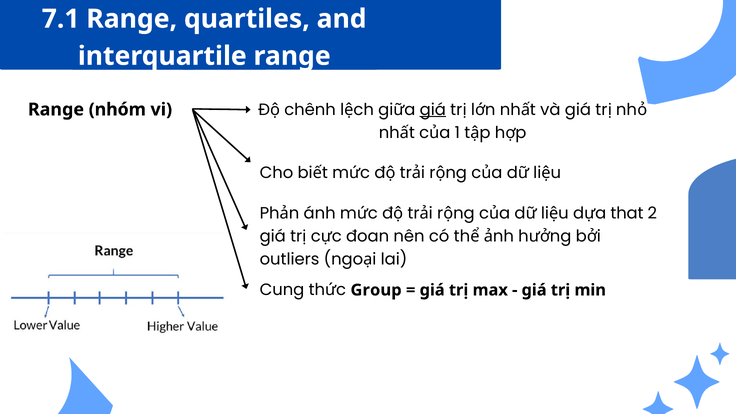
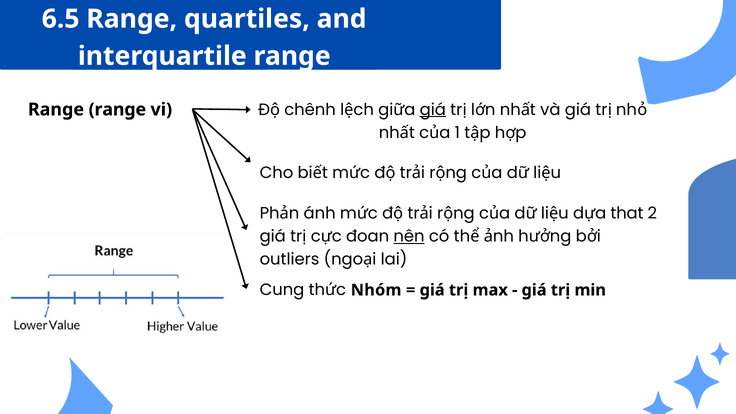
7.1: 7.1 -> 6.5 (61, 19)
nhóm: nhóm -> range (117, 110)
nên underline: none -> present (409, 236)
Group: Group -> Nhóm (376, 290)
